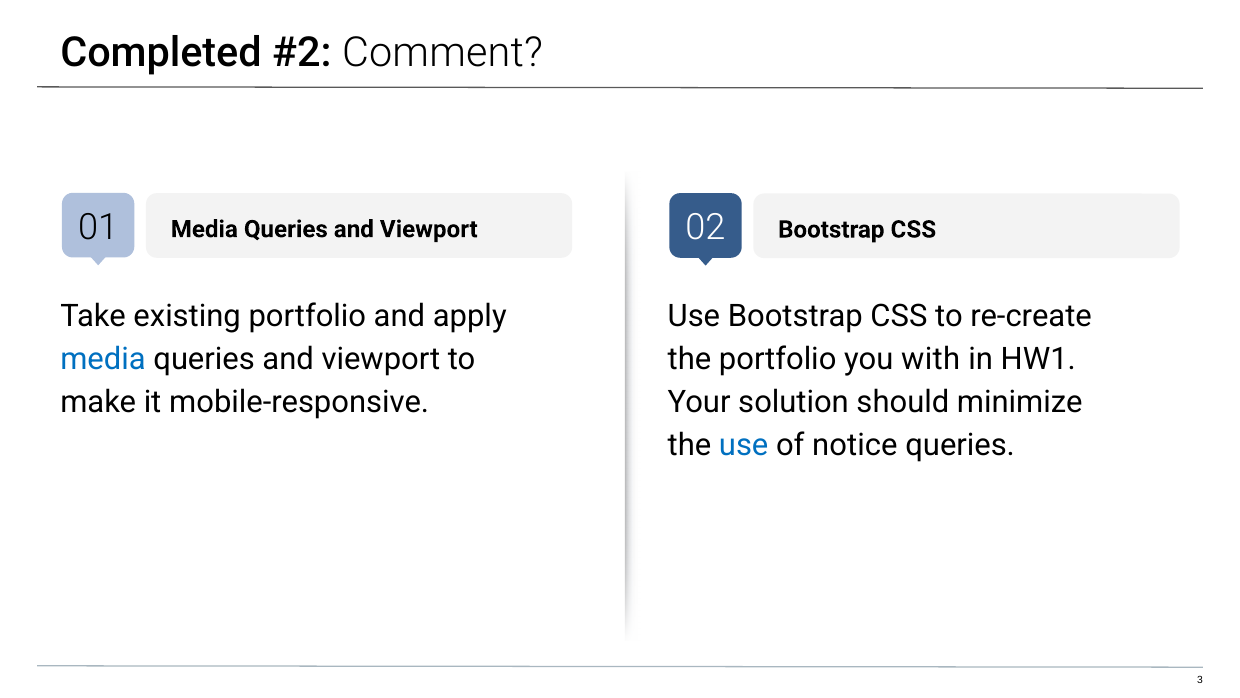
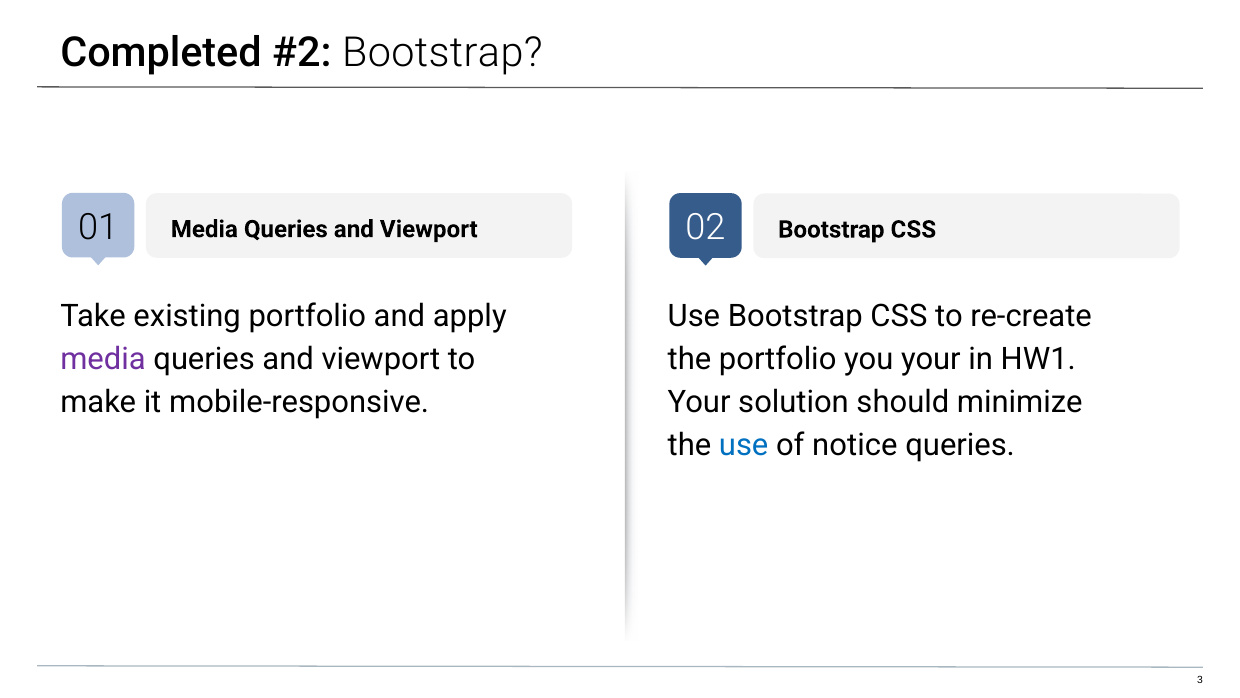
Comment: Comment -> Bootstrap (442, 53)
media colour: blue -> purple (103, 359)
you with: with -> your (931, 359)
